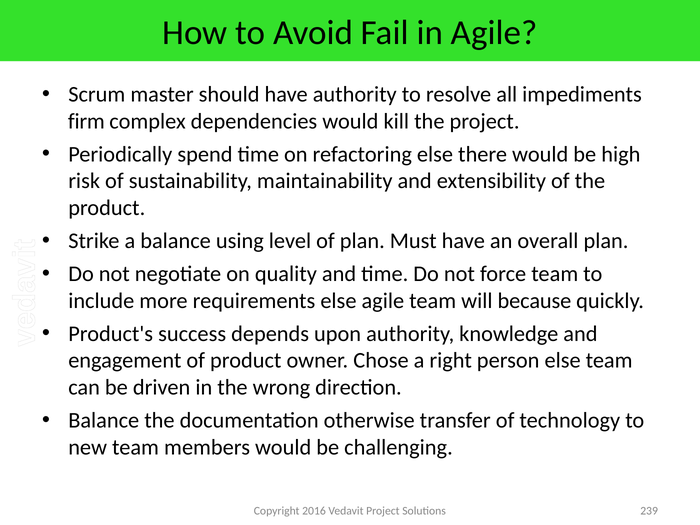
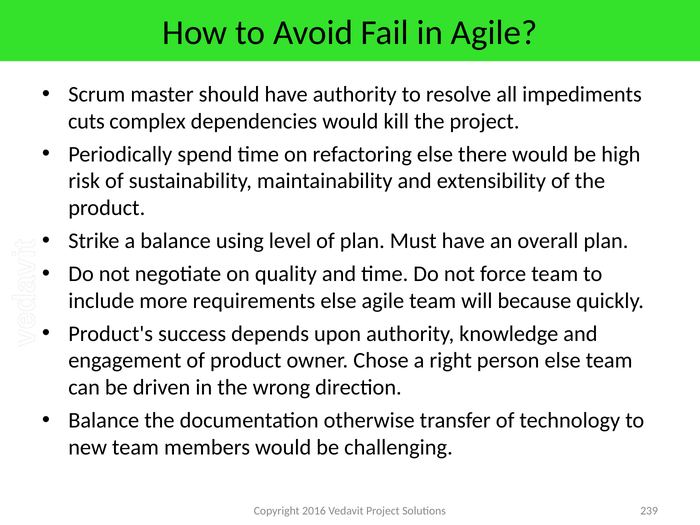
firm: firm -> cuts (86, 121)
